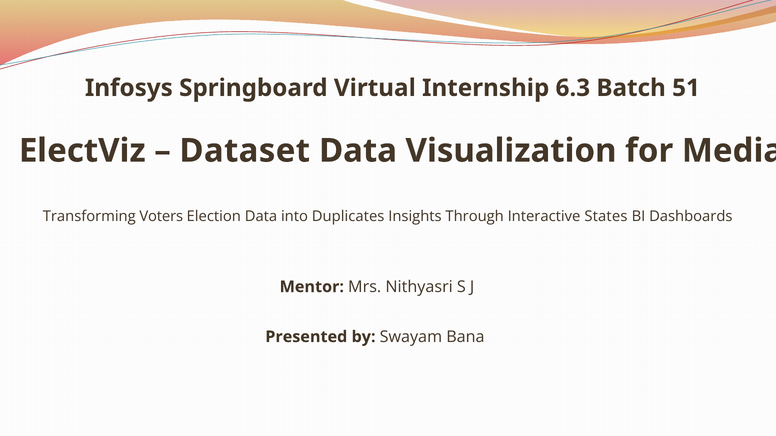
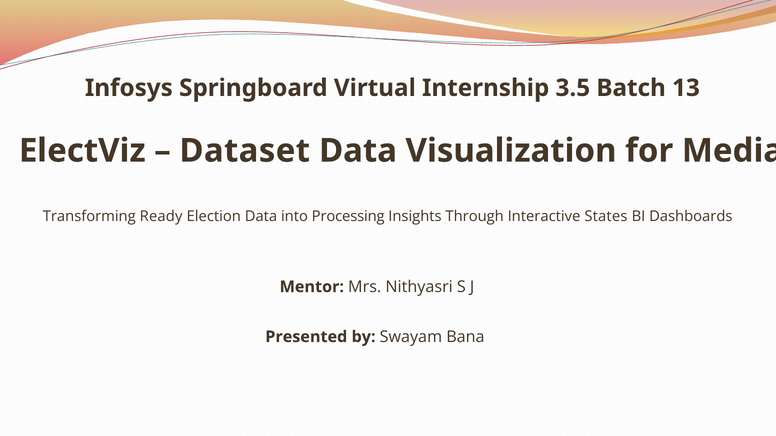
6.3: 6.3 -> 3.5 (573, 88)
51: 51 -> 13 (686, 88)
Voters: Voters -> Ready (161, 217)
Duplicates: Duplicates -> Processing (348, 217)
